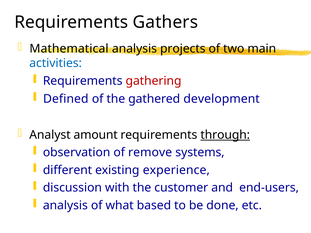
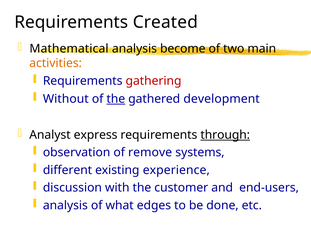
Gathers: Gathers -> Created (165, 22)
projects: projects -> become (183, 49)
activities colour: blue -> orange (56, 63)
Defined: Defined -> Without (66, 99)
the underline: none -> present (116, 99)
amount: amount -> express (96, 135)
based: based -> edges (154, 206)
